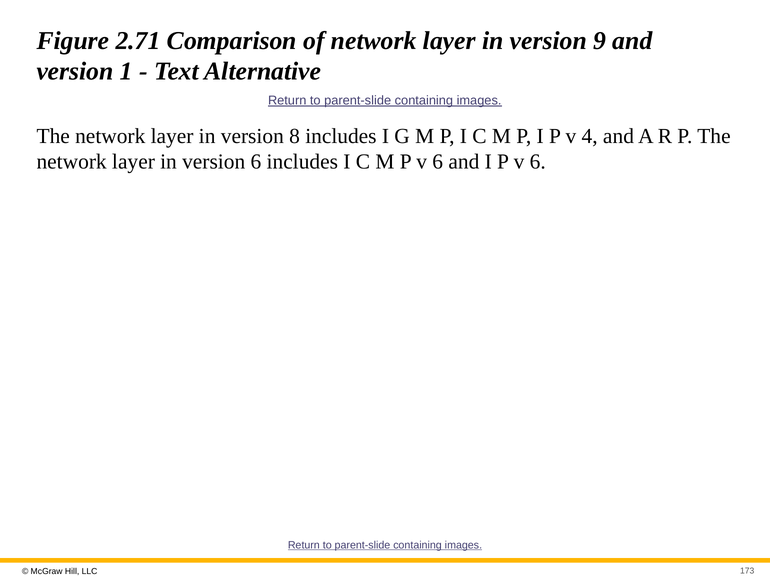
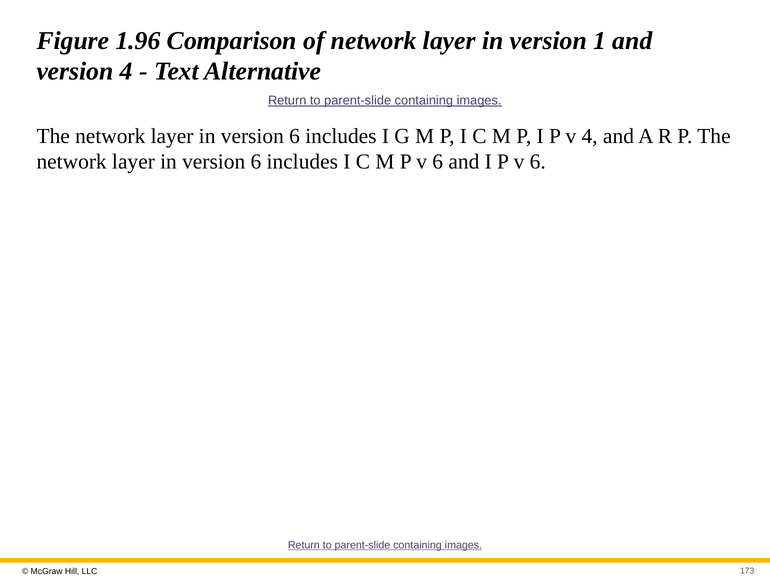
2.71: 2.71 -> 1.96 (138, 41)
9: 9 -> 1 (600, 41)
version 1: 1 -> 4 (126, 71)
8: 8 -> 6 (295, 136)
